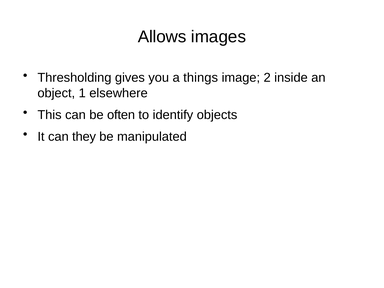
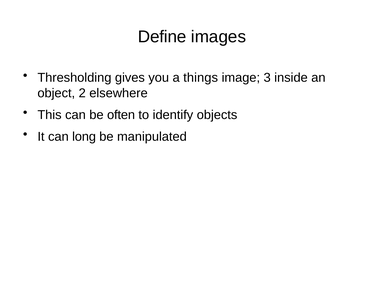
Allows: Allows -> Define (162, 37)
2: 2 -> 3 (267, 78)
1: 1 -> 2 (82, 93)
they: they -> long (84, 137)
